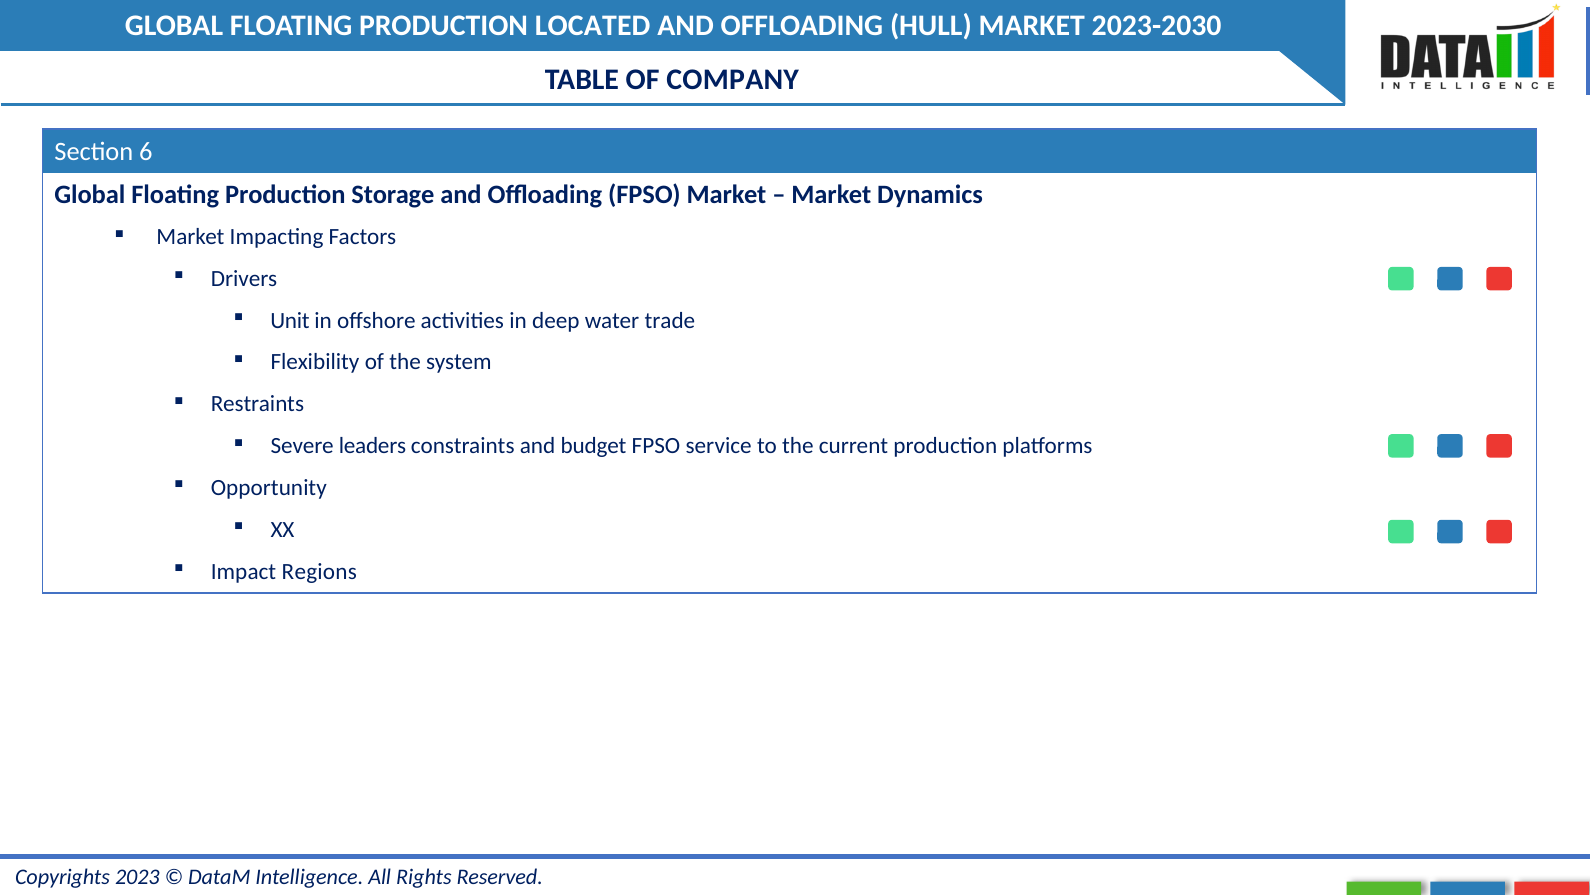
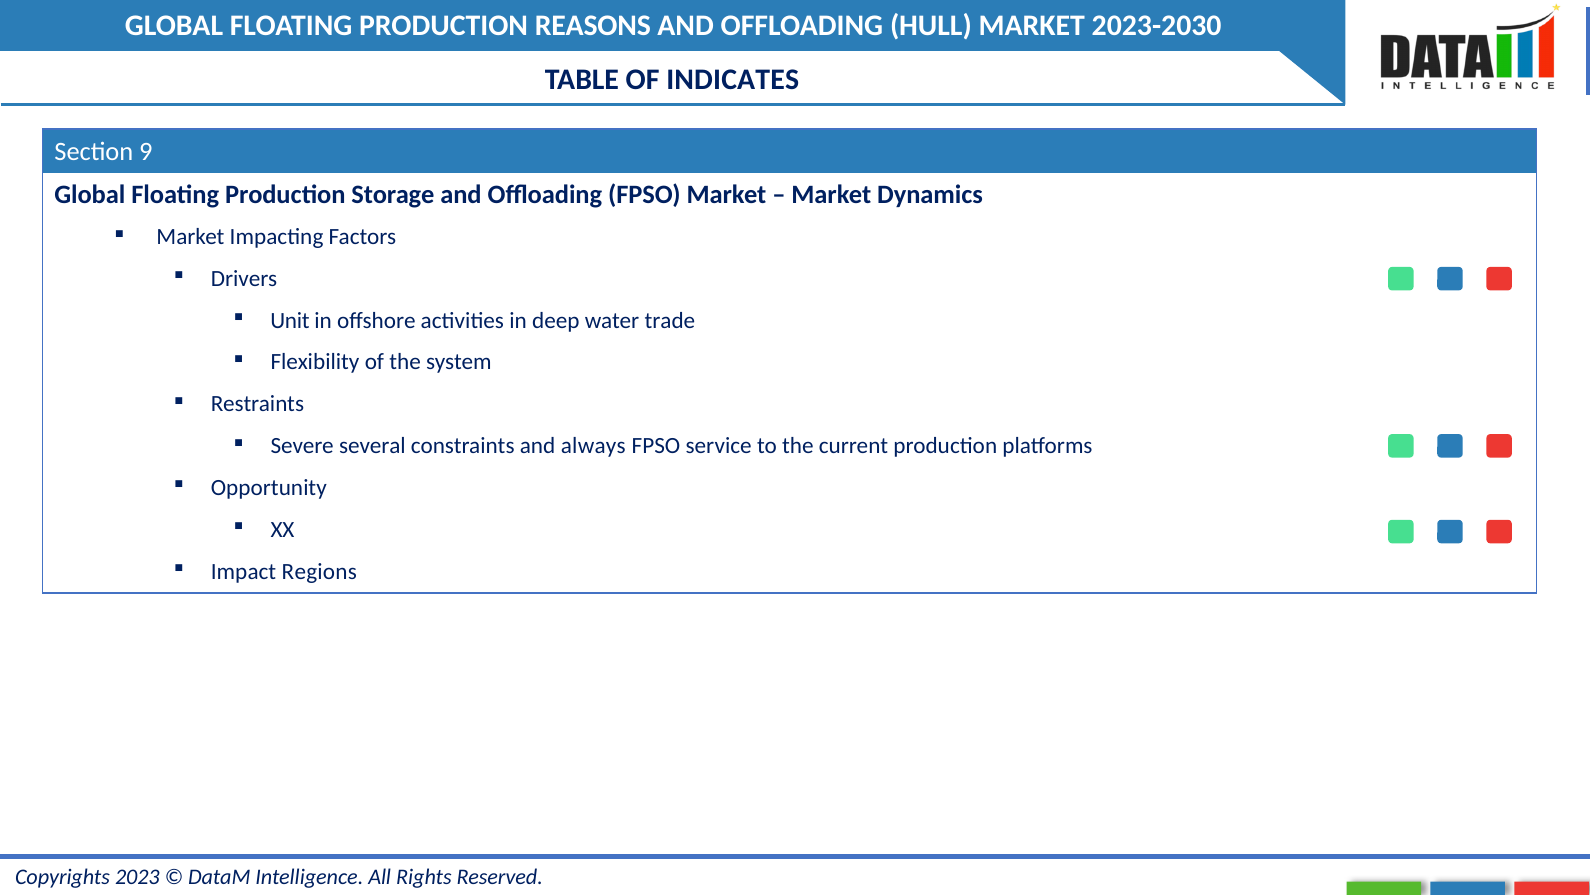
LOCATED: LOCATED -> REASONS (593, 26)
COMPANY: COMPANY -> INDICATES (733, 79)
6: 6 -> 9 (146, 151)
leaders: leaders -> several (372, 446)
budget: budget -> always (593, 446)
